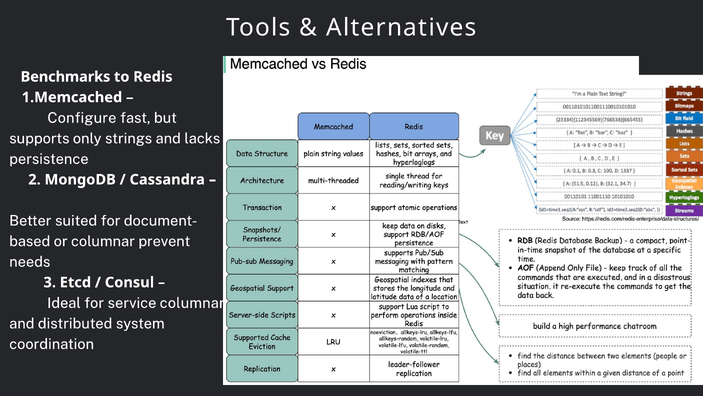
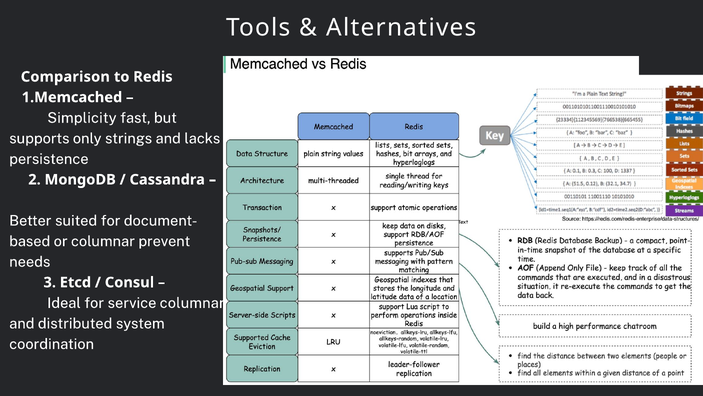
Benchmarks: Benchmarks -> Comparison (65, 77)
Configure: Configure -> Simplicity (82, 118)
